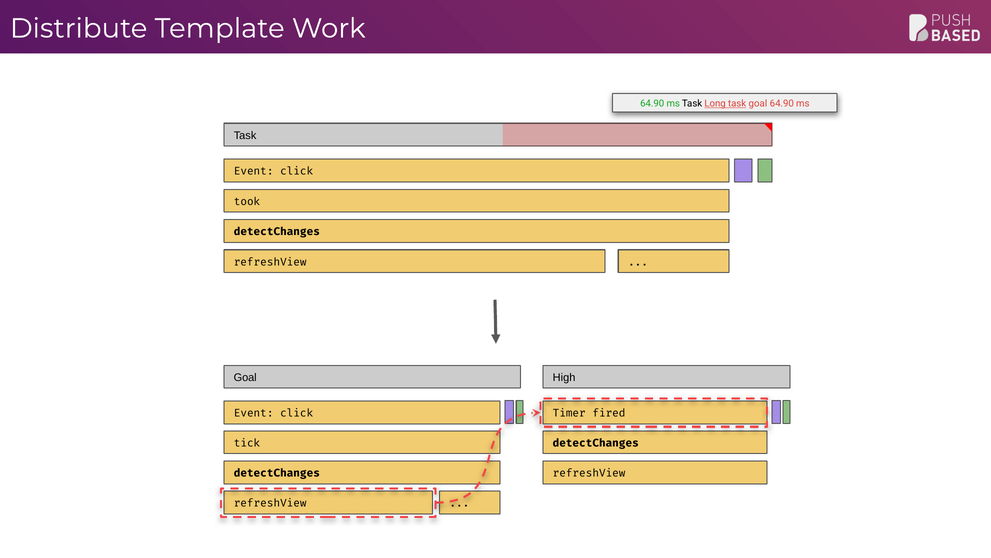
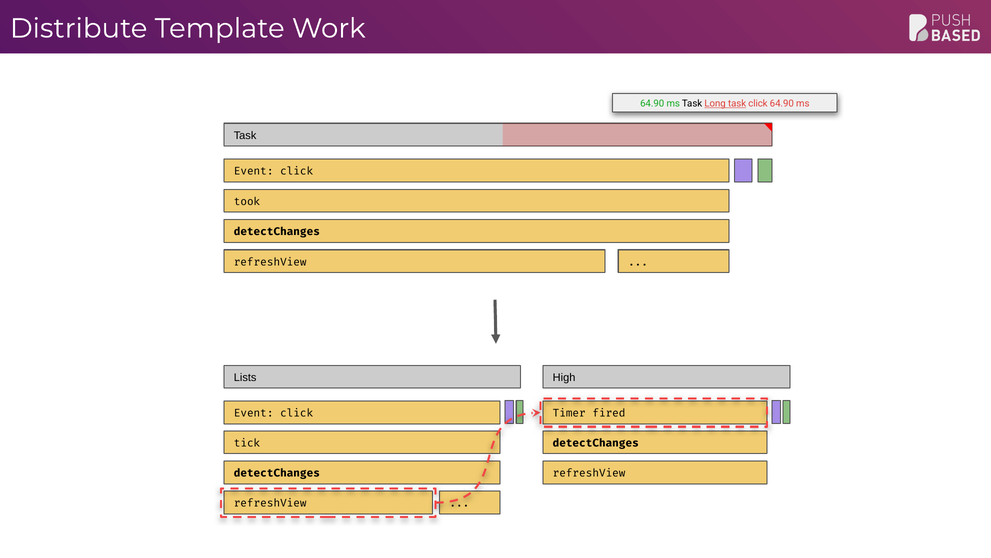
task goal: goal -> click (758, 103)
Goal: Goal -> Lists (245, 377)
